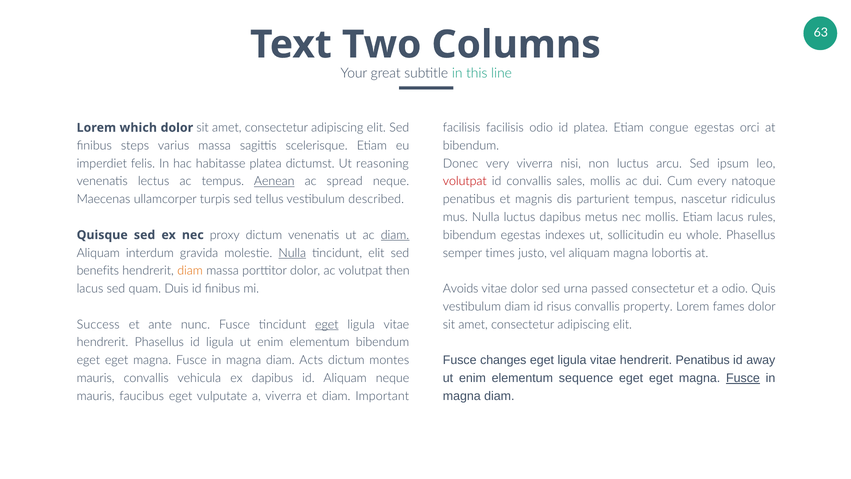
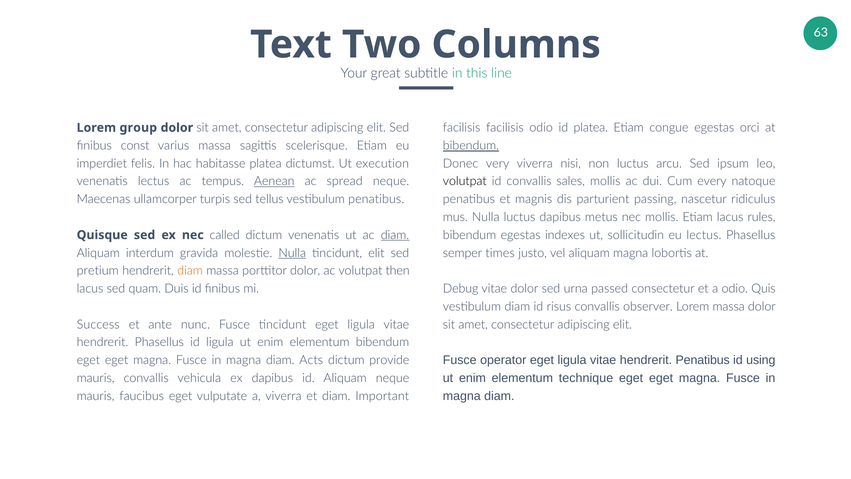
which: which -> group (138, 128)
steps: steps -> const (135, 146)
bibendum underline: none -> present (471, 146)
reasoning: reasoning -> execution (382, 163)
volutpat colour: red -> black (465, 181)
vestibulum described: described -> penatibus (376, 199)
parturient tempus: tempus -> passing (655, 199)
eu whole: whole -> lectus (704, 235)
proxy: proxy -> called (225, 235)
benefits: benefits -> pretium (98, 271)
Avoids: Avoids -> Debug (461, 289)
property: property -> observer (648, 306)
Lorem fames: fames -> massa (729, 306)
eget underline: present -> none (327, 324)
changes: changes -> operator (503, 360)
away: away -> using (761, 360)
montes: montes -> provide (389, 360)
sequence: sequence -> technique (586, 378)
Fusce underline: present -> none (743, 378)
